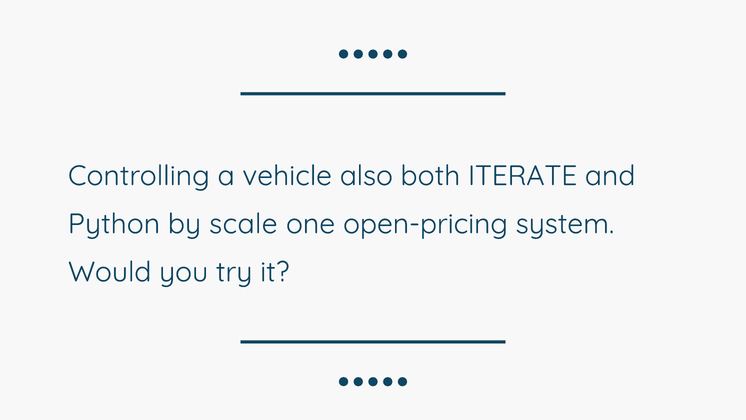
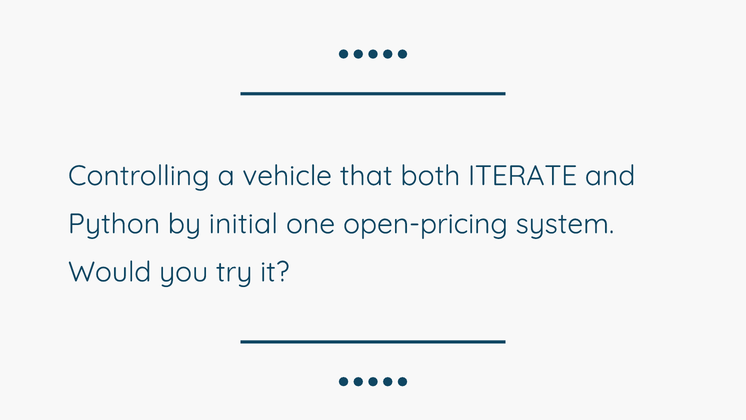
also: also -> that (366, 176)
scale: scale -> initial (243, 224)
